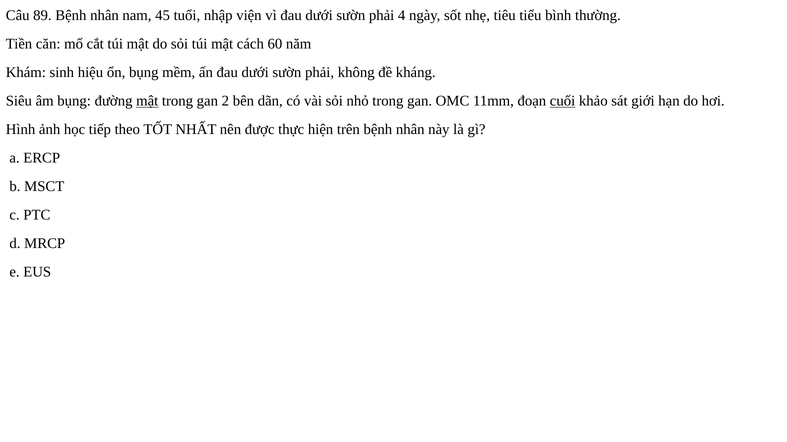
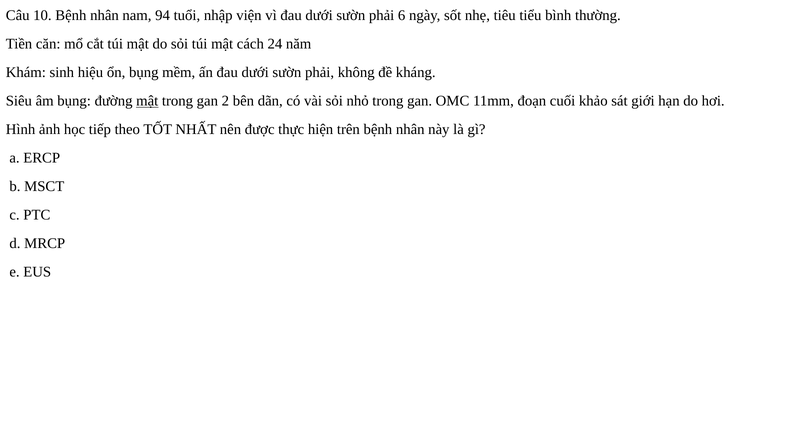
89: 89 -> 10 (42, 15)
45: 45 -> 94 (163, 15)
4: 4 -> 6 (402, 15)
60: 60 -> 24 (275, 44)
cuối underline: present -> none (563, 101)
